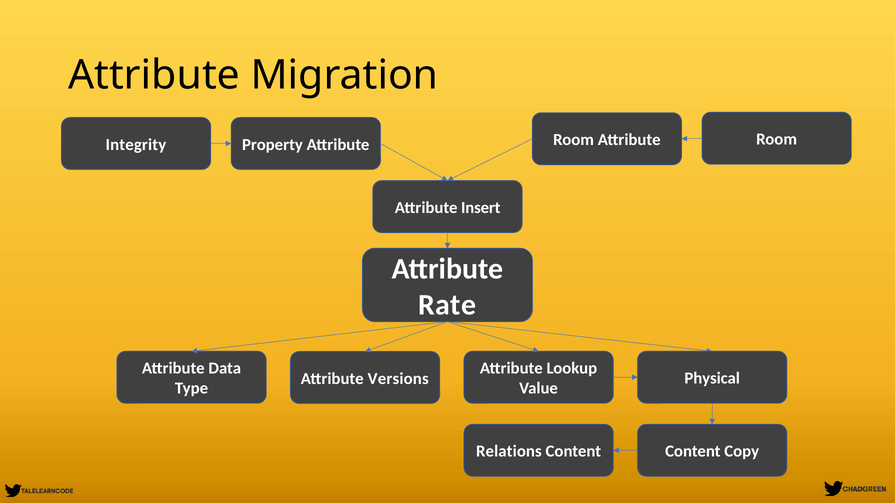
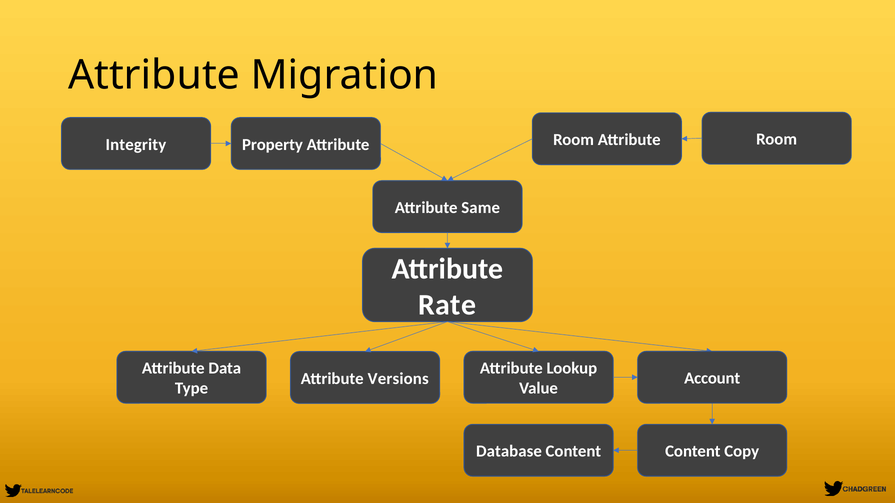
Insert: Insert -> Same (481, 208)
Physical: Physical -> Account (712, 379)
Relations: Relations -> Database (509, 452)
